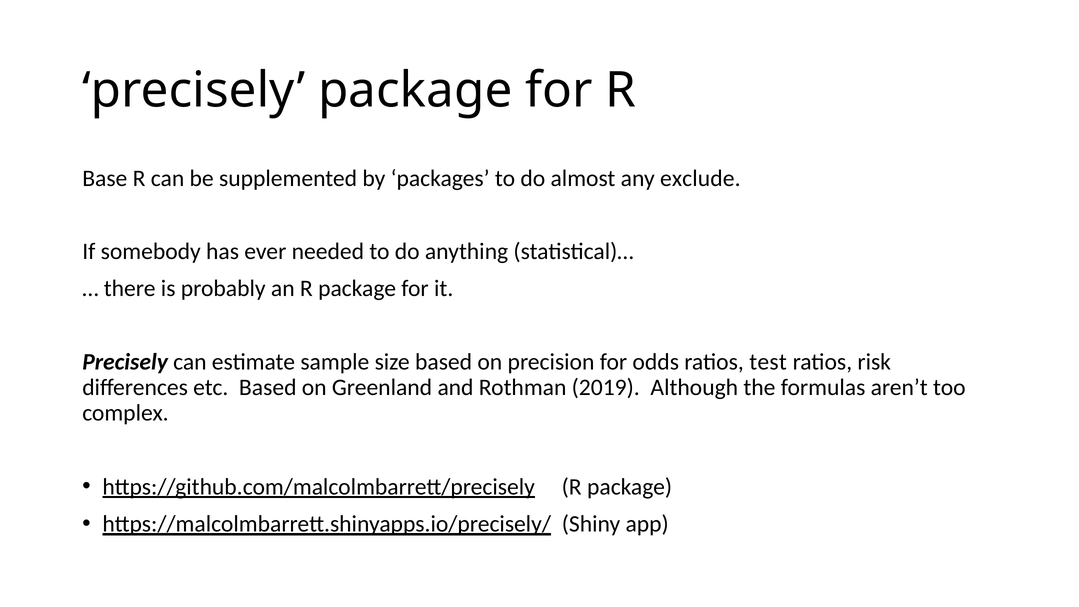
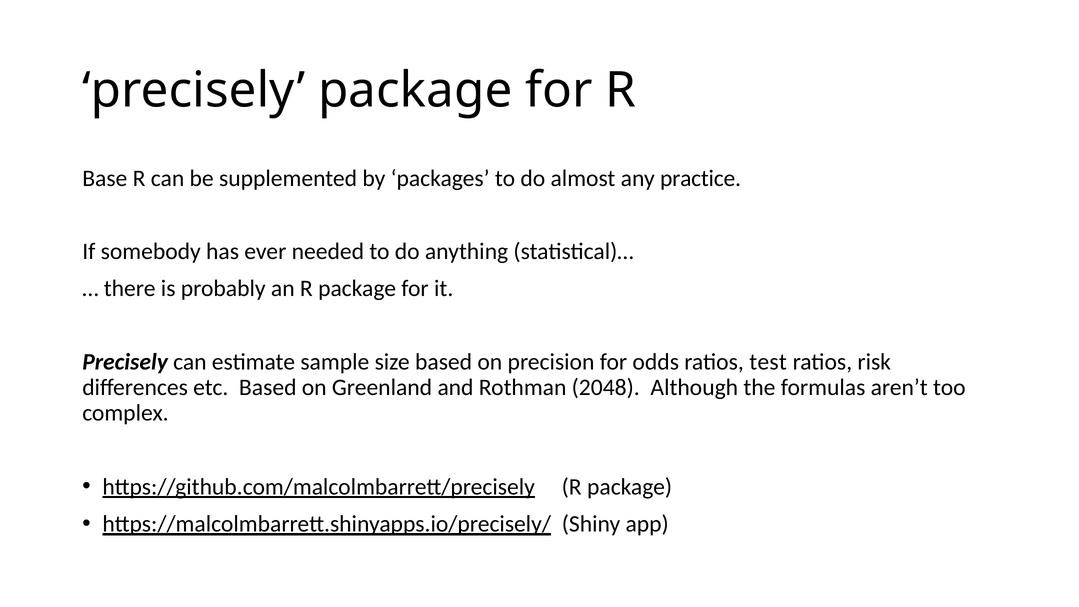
exclude: exclude -> practice (700, 178)
2019: 2019 -> 2048 (606, 387)
